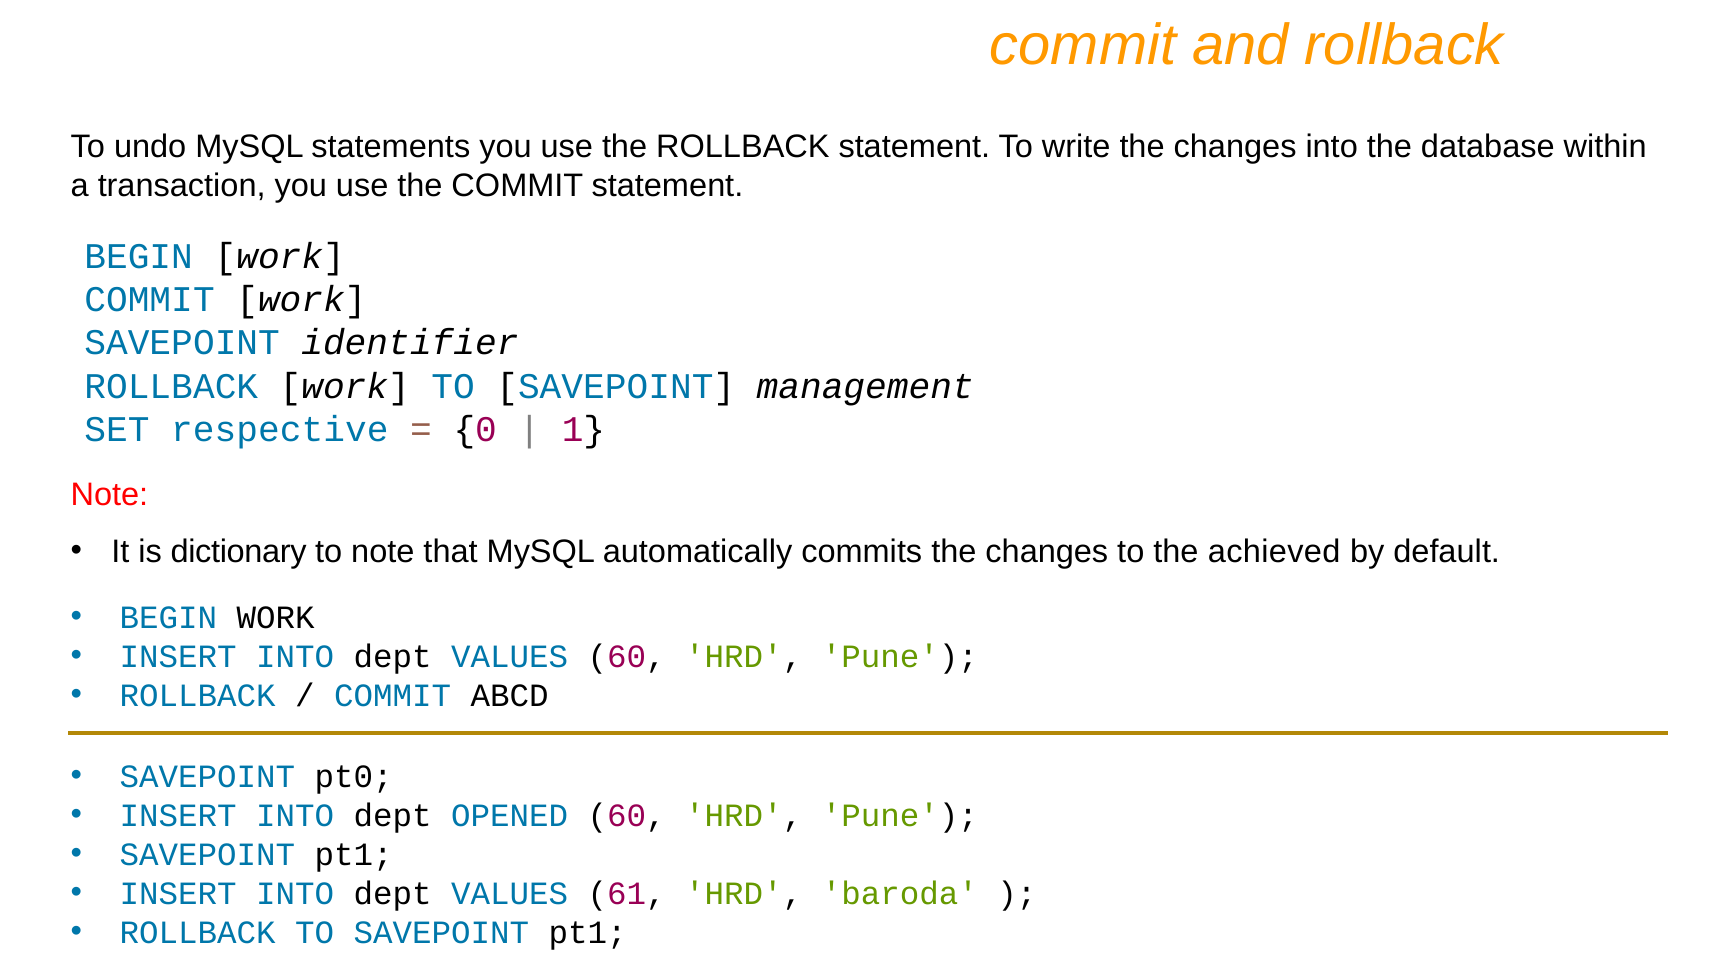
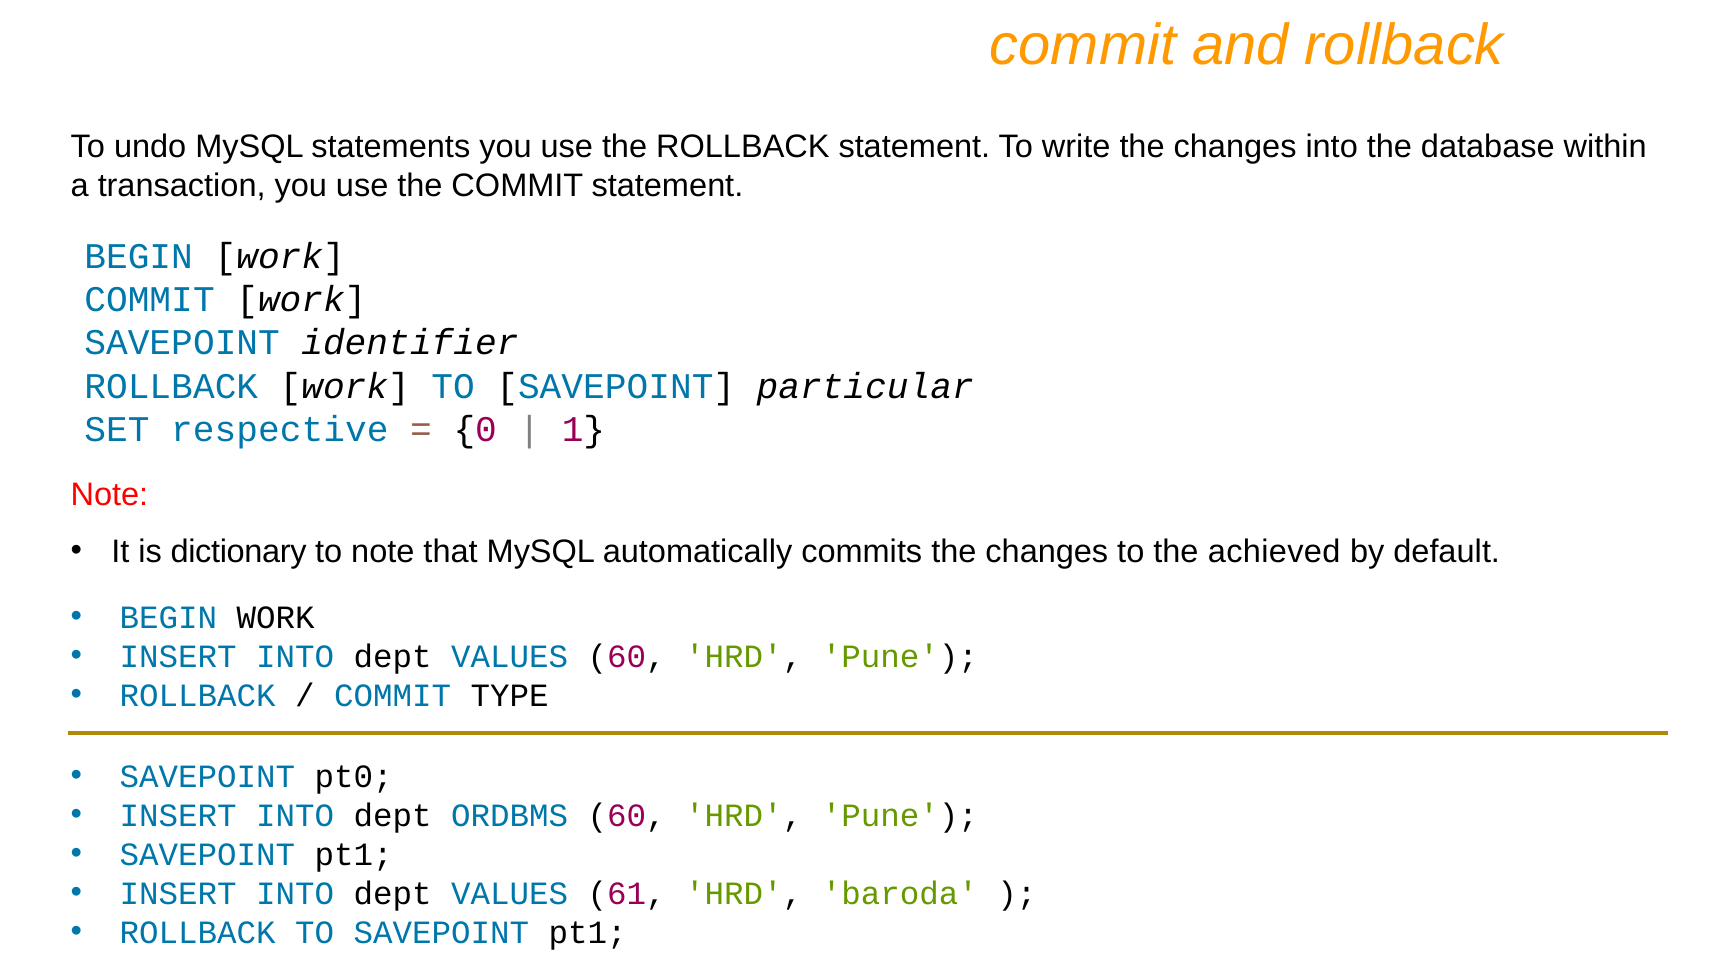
management: management -> particular (865, 386)
ABCD: ABCD -> TYPE (510, 696)
OPENED: OPENED -> ORDBMS (510, 816)
